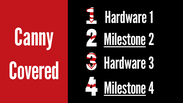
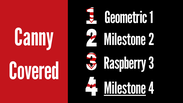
Hardware: Hardware -> Geometric (126, 18)
Milestone underline: present -> none (125, 40)
Hardware: Hardware -> Raspberry (125, 63)
